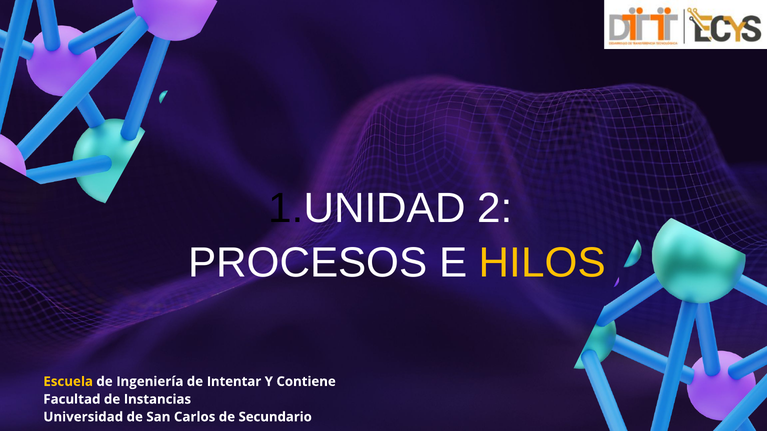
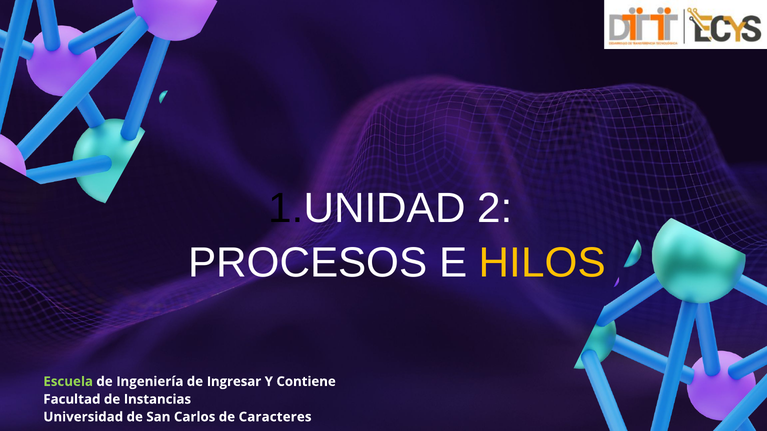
Escuela colour: yellow -> light green (68, 382)
Intentar: Intentar -> Ingresar (234, 382)
Secundario: Secundario -> Caracteres (275, 417)
